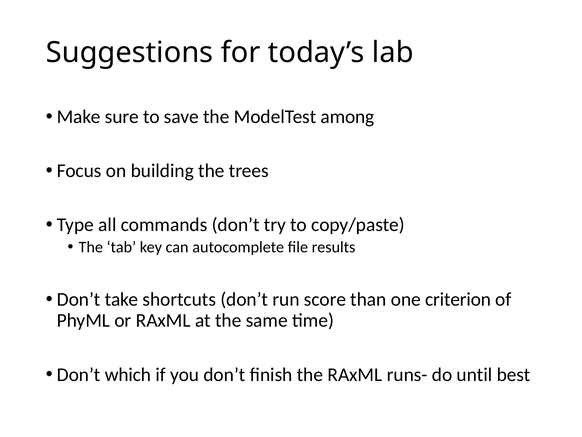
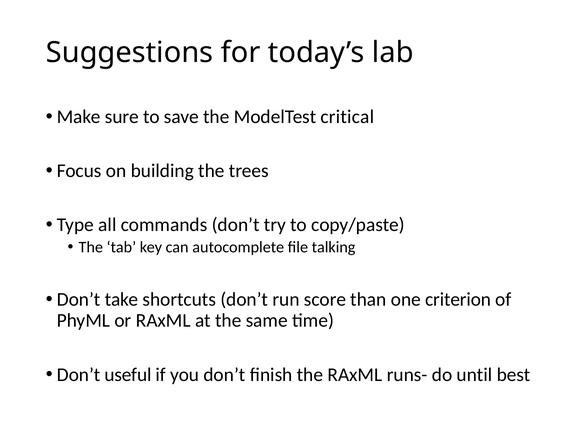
among: among -> critical (347, 117)
results: results -> talking (334, 247)
which: which -> useful (128, 374)
